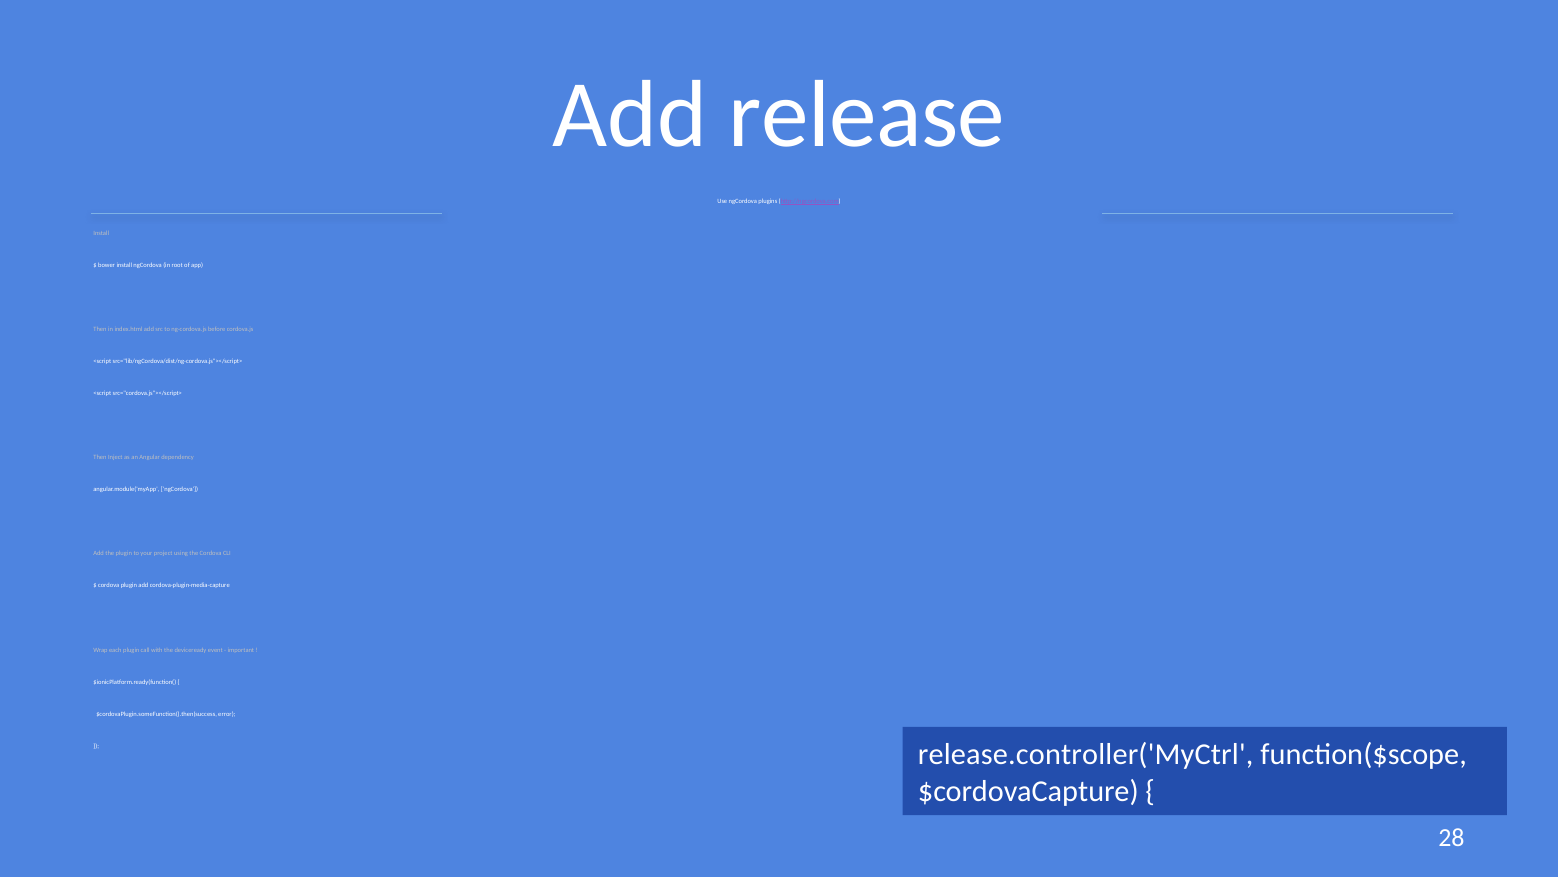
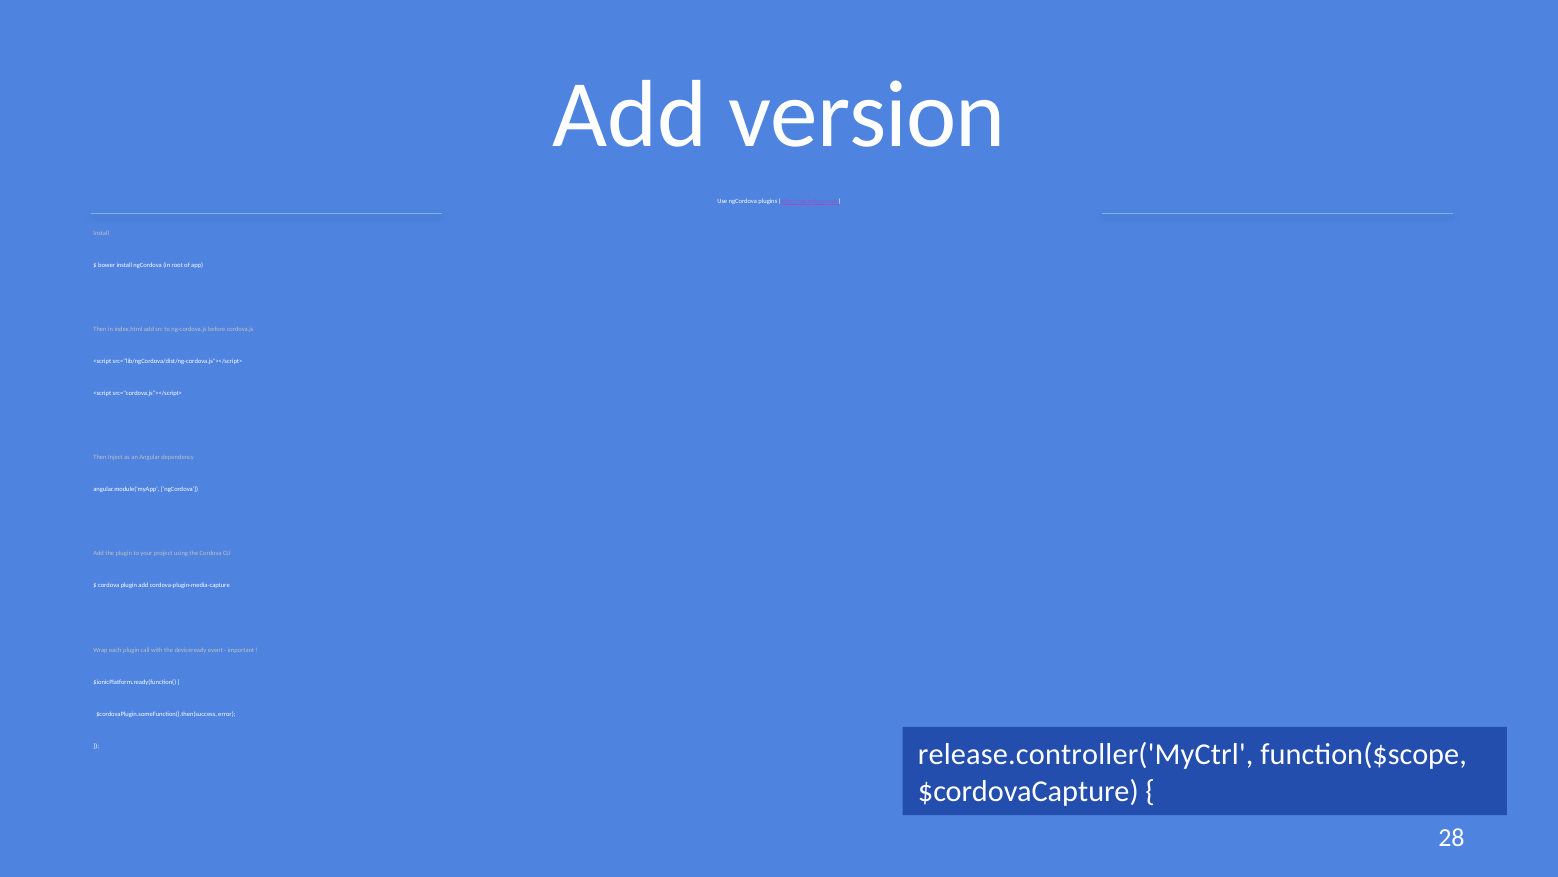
release: release -> version (867, 115)
